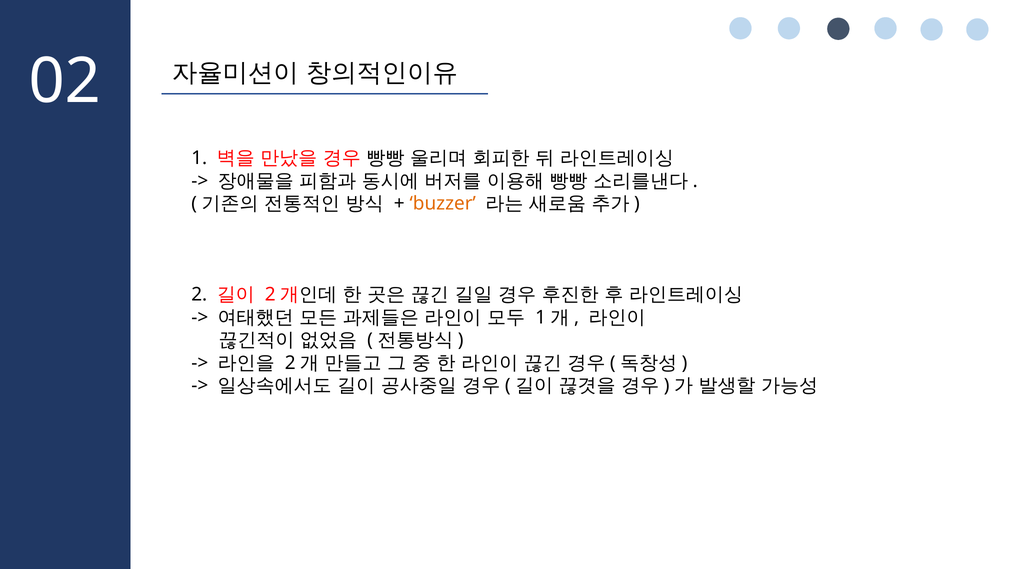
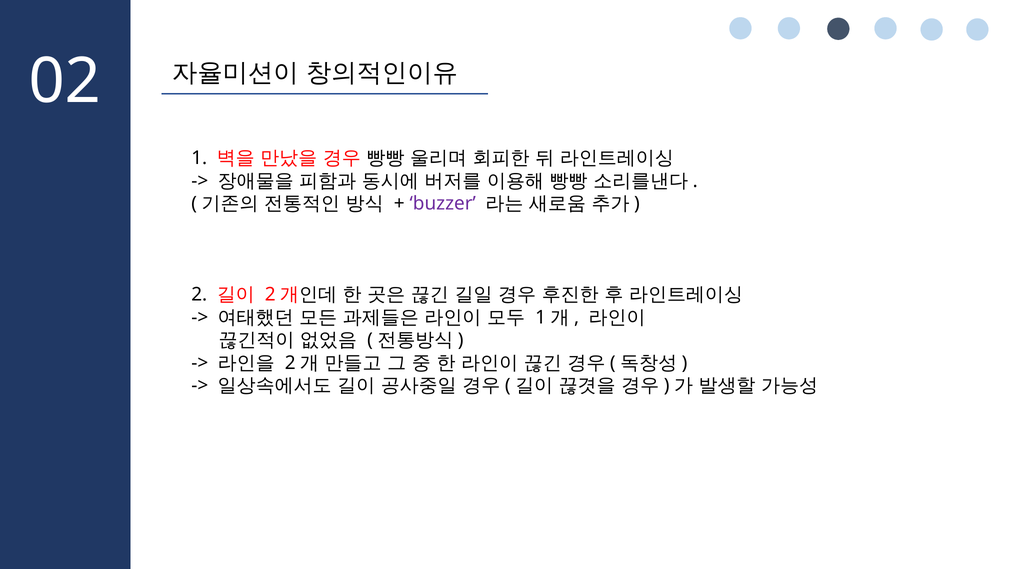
buzzer colour: orange -> purple (443, 204)
